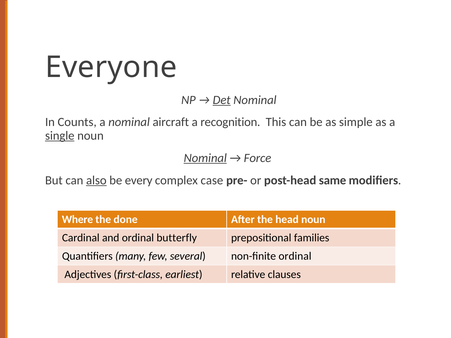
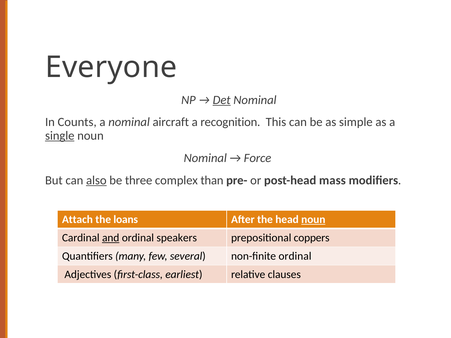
Nominal underline: present -> none (205, 158)
every: every -> three (139, 180)
case: case -> than (212, 180)
same: same -> mass (332, 180)
Where: Where -> Attach (77, 220)
done: done -> loans (126, 220)
noun underline: none -> present (313, 220)
and underline: none -> present (111, 238)
butterfly: butterfly -> speakers (177, 238)
families: families -> coppers (312, 238)
